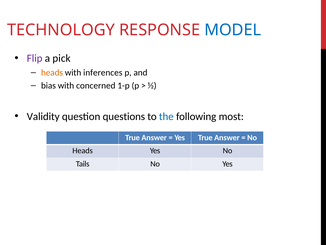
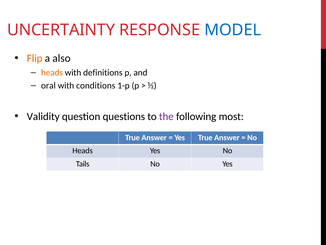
TECHNOLOGY: TECHNOLOGY -> UNCERTAINTY (61, 30)
Flip colour: purple -> orange (35, 58)
pick: pick -> also (61, 58)
inferences: inferences -> definitions (103, 72)
bias: bias -> oral (48, 85)
concerned: concerned -> conditions (96, 85)
the colour: blue -> purple (166, 116)
